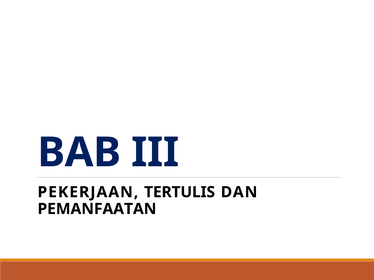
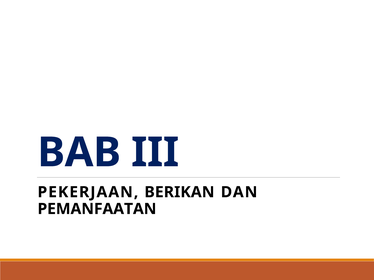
TERTULIS: TERTULIS -> BERIKAN (179, 192)
